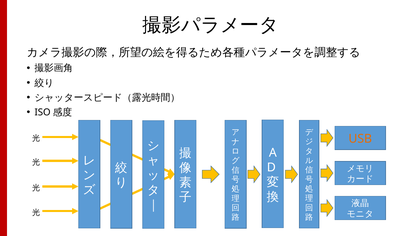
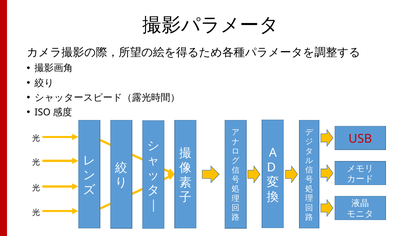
USB colour: orange -> red (360, 139)
